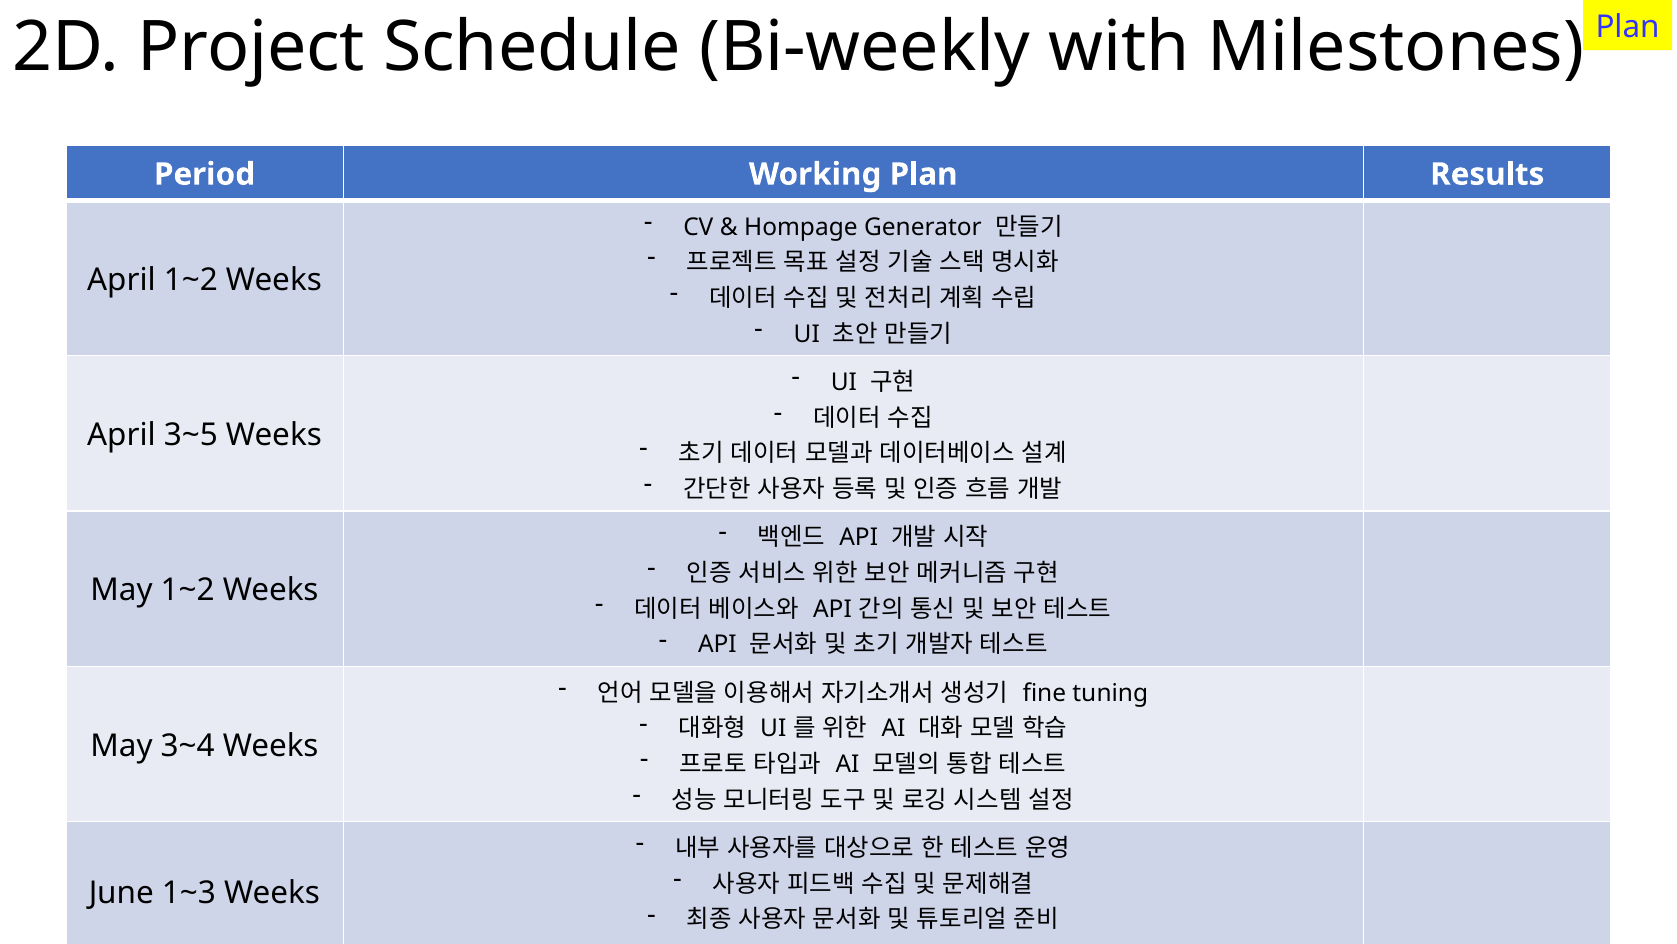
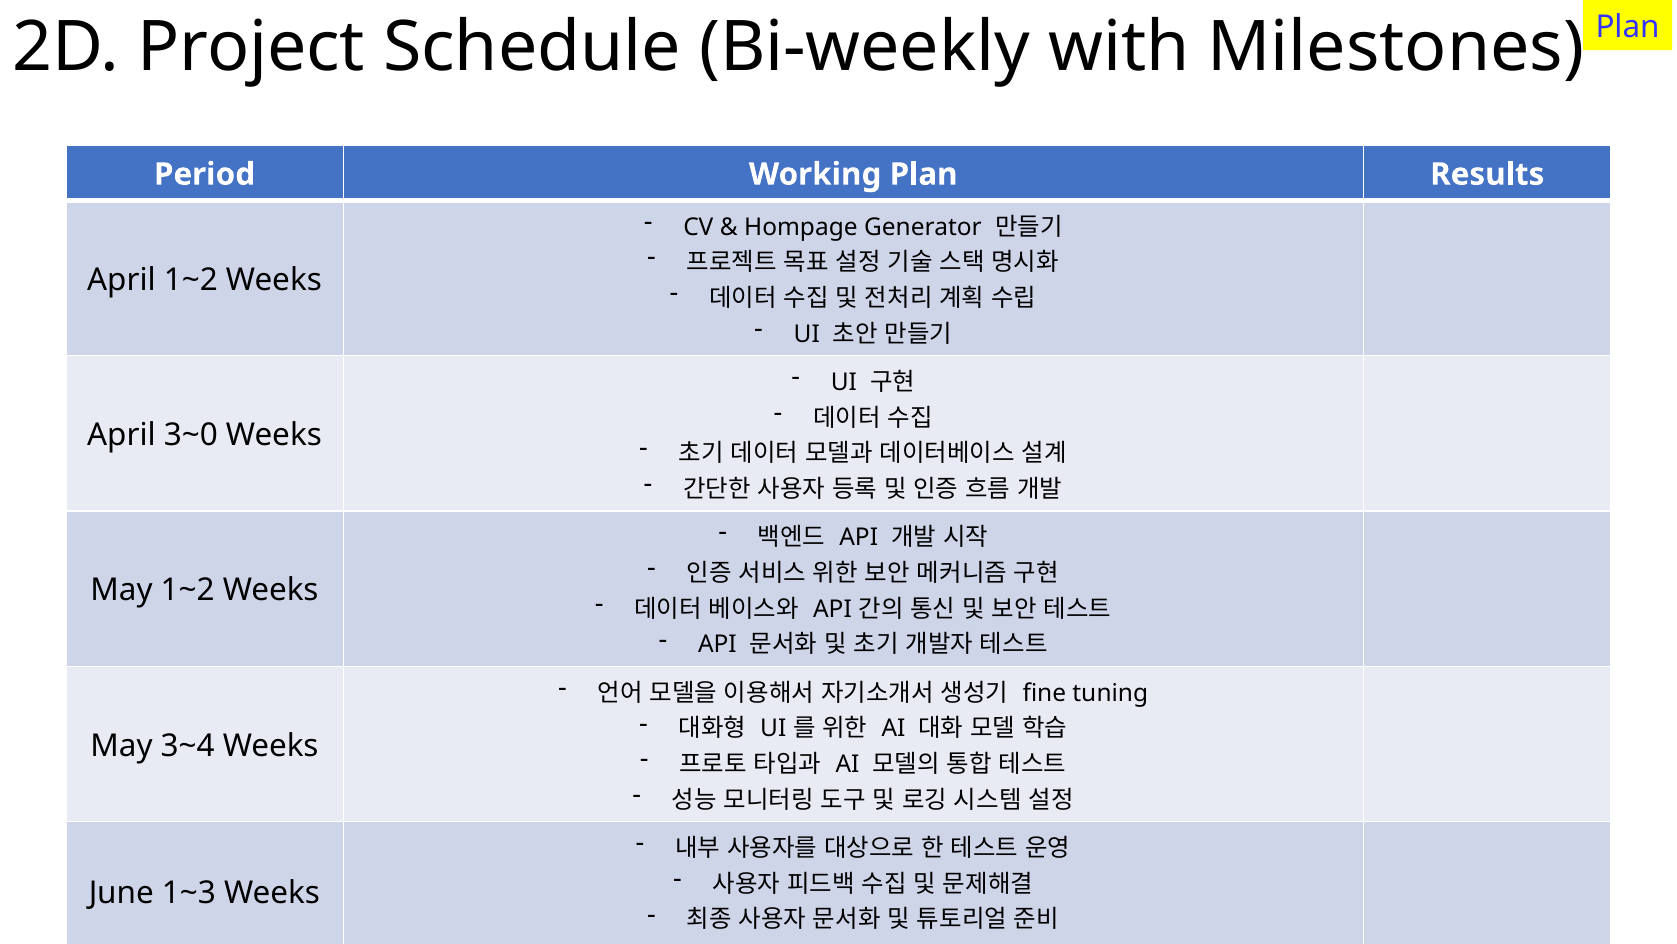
3~5: 3~5 -> 3~0 (191, 435)
